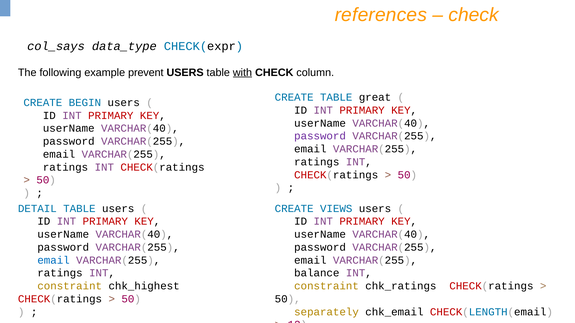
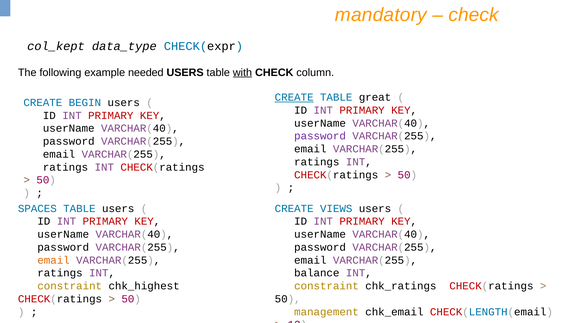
references: references -> mandatory (381, 15)
col_says: col_says -> col_kept (56, 46)
prevent: prevent -> needed (146, 73)
CREATE underline: none -> present (294, 97)
DETAIL: DETAIL -> SPACES (37, 209)
email colour: blue -> orange (54, 260)
separately: separately -> management (326, 312)
